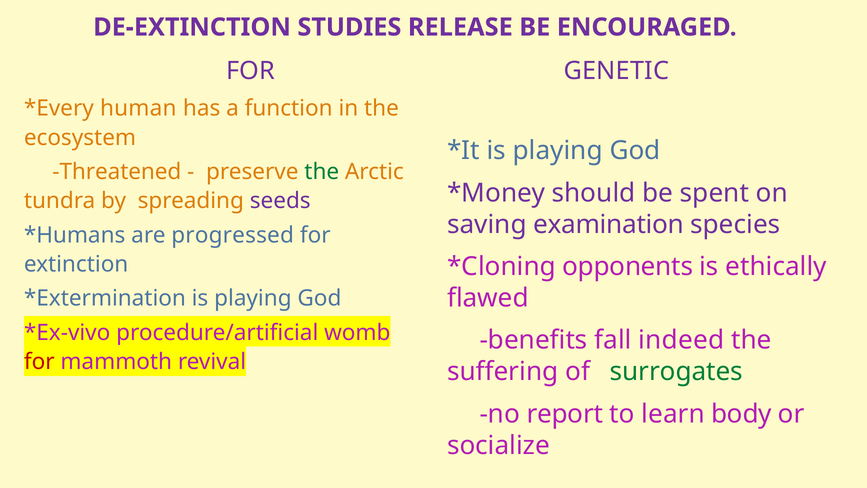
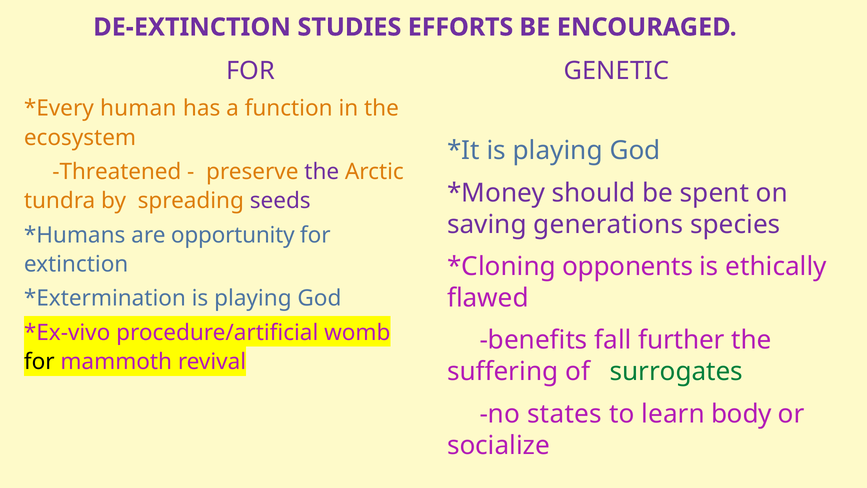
RELEASE: RELEASE -> EFFORTS (460, 27)
the colour: green -> purple (322, 172)
examination: examination -> generations (608, 224)
progressed: progressed -> opportunity (233, 235)
indeed: indeed -> further (682, 340)
for colour: red -> black (39, 362)
report: report -> states (565, 414)
